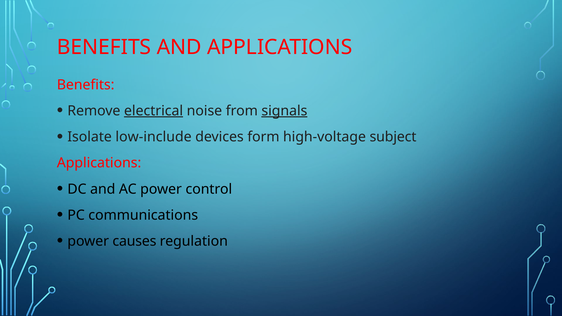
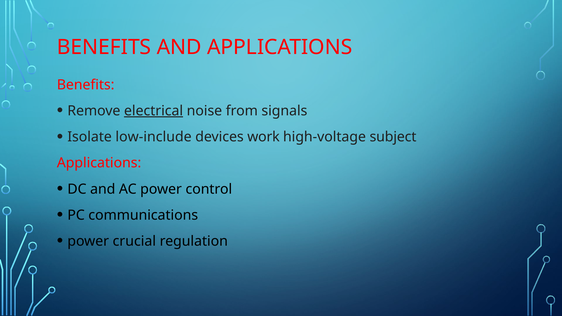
signals underline: present -> none (284, 111)
form: form -> work (263, 137)
causes: causes -> crucial (134, 241)
